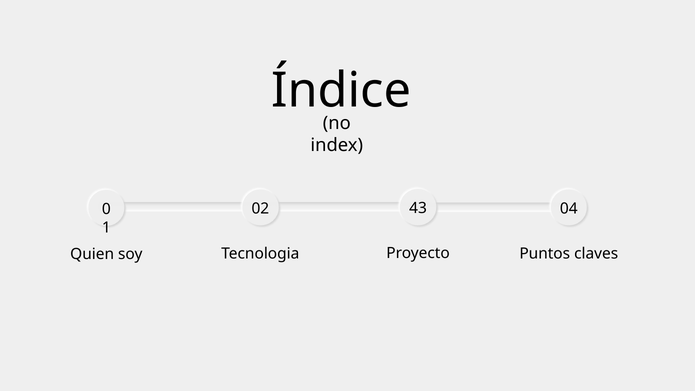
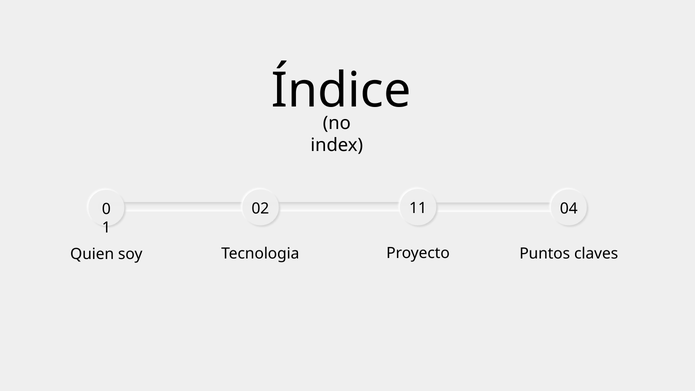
43: 43 -> 11 (418, 208)
